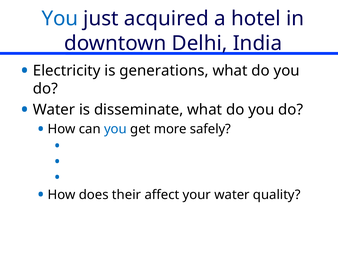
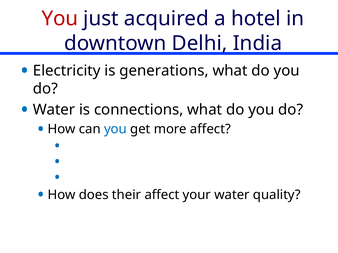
You colour: blue -> red (60, 19)
disseminate: disseminate -> connections (139, 110)
more safely: safely -> affect (210, 129)
